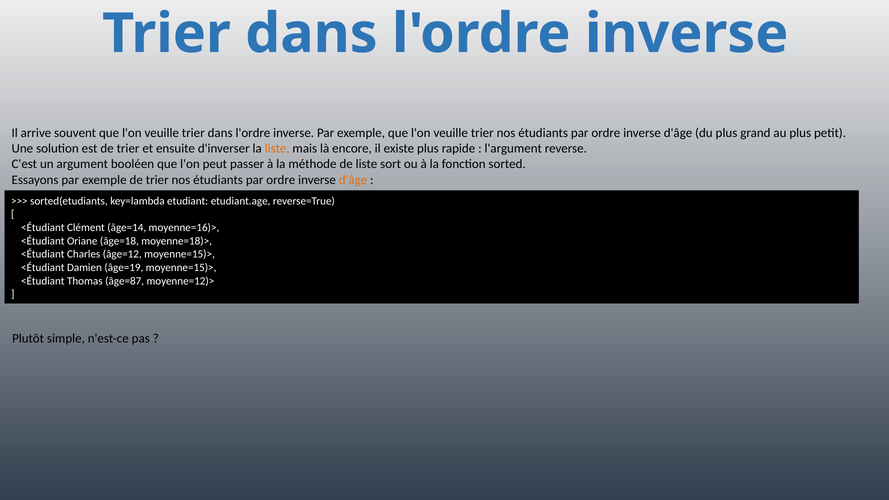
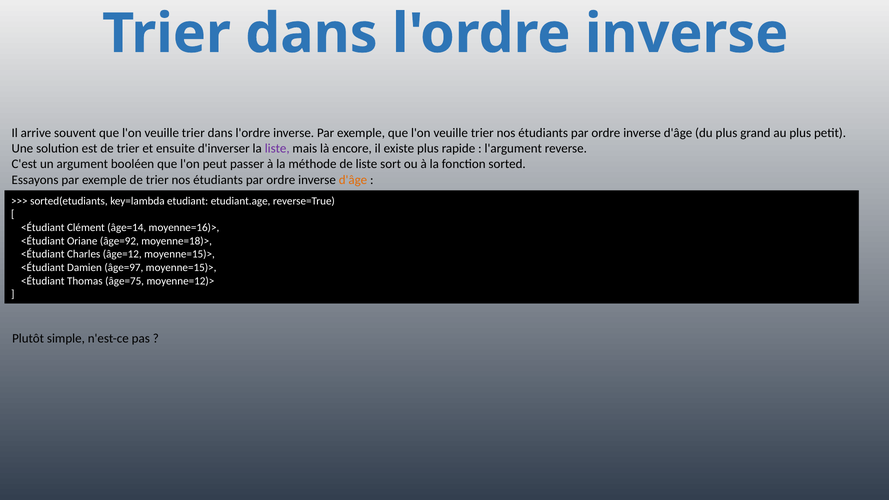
liste colour: orange -> purple (277, 149)
âge=18: âge=18 -> âge=92 (119, 241)
âge=19: âge=19 -> âge=97 (124, 268)
âge=87: âge=87 -> âge=75 (125, 281)
